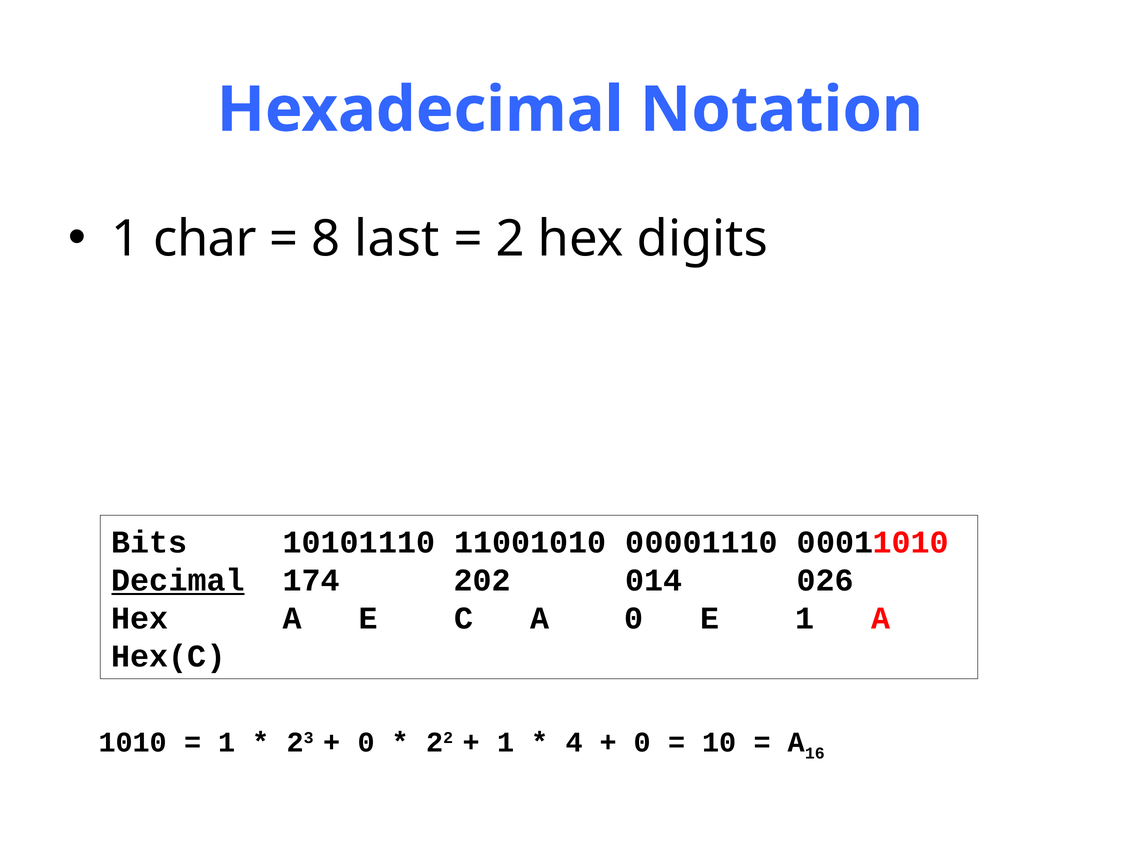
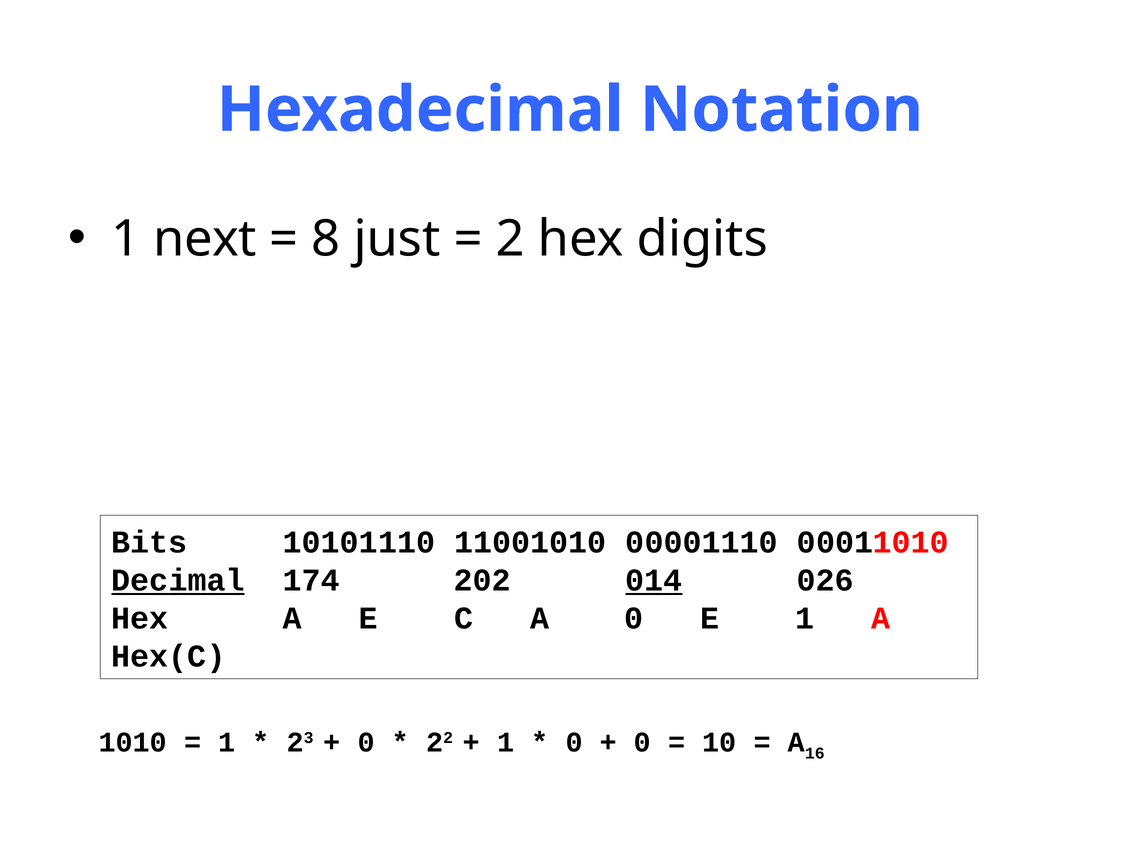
char: char -> next (205, 239)
last: last -> just (397, 239)
014 underline: none -> present (654, 580)
4: 4 -> 0 (574, 742)
